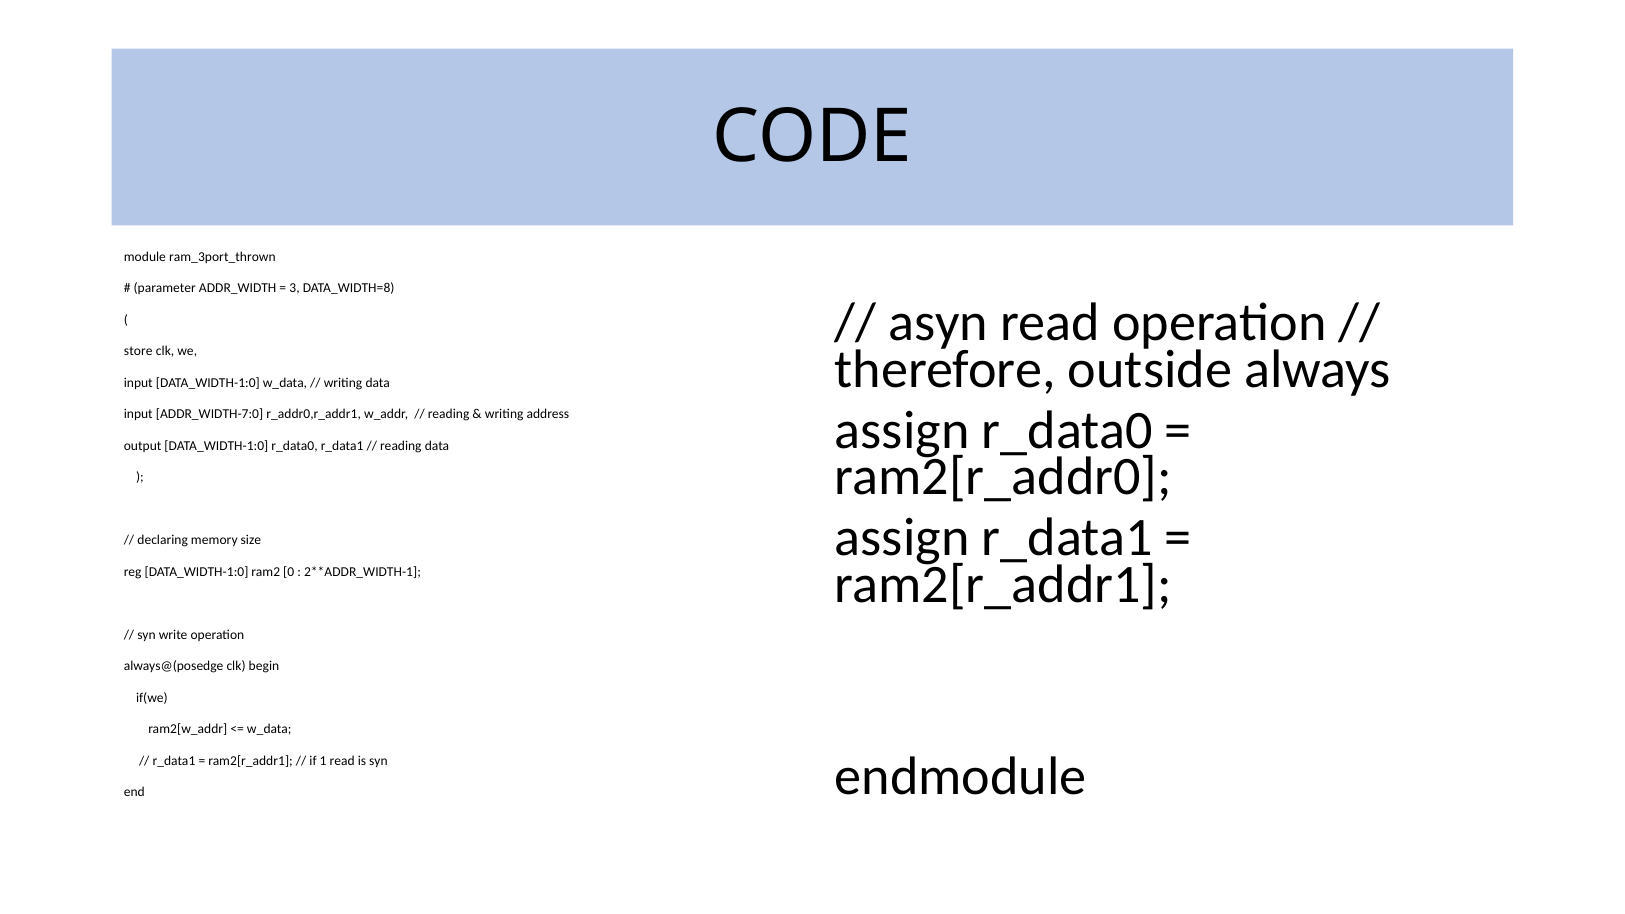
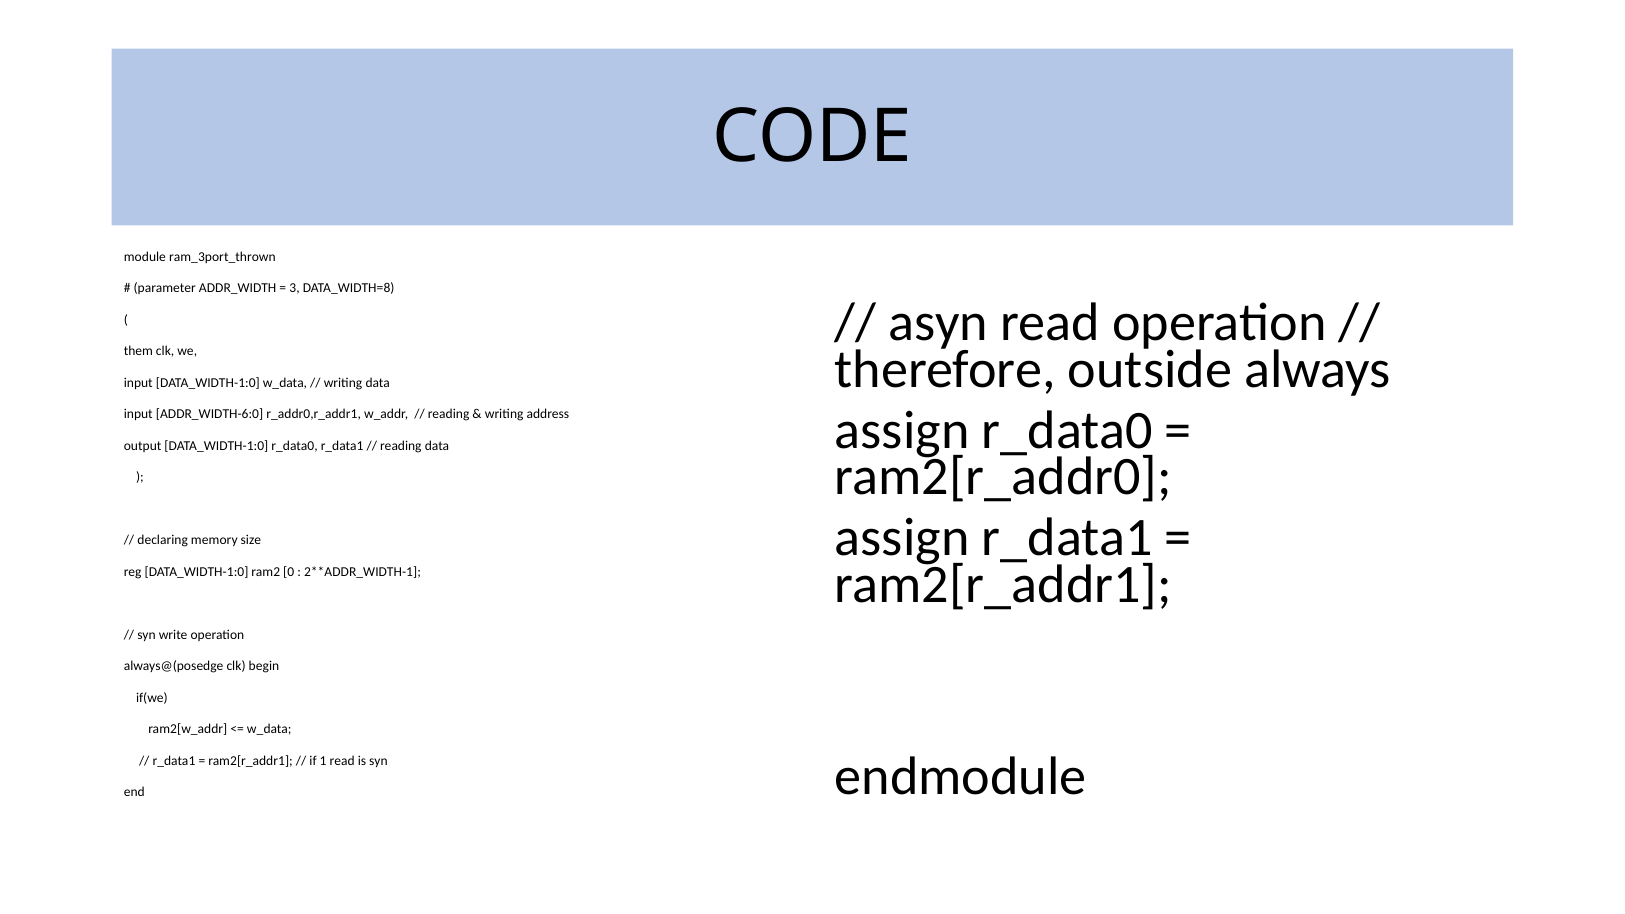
store: store -> them (138, 351)
ADDR_WIDTH-7:0: ADDR_WIDTH-7:0 -> ADDR_WIDTH-6:0 (210, 414)
